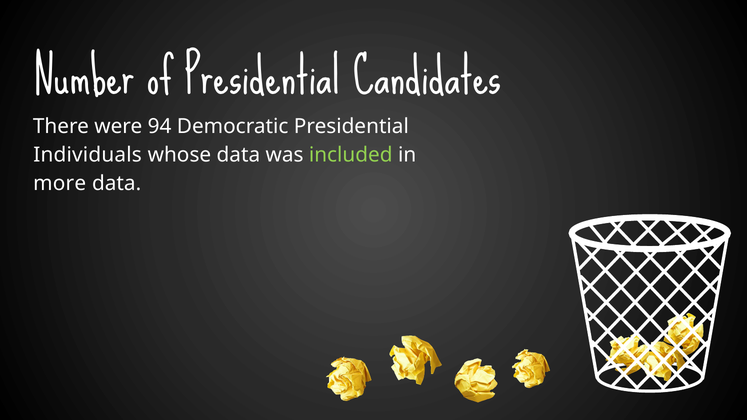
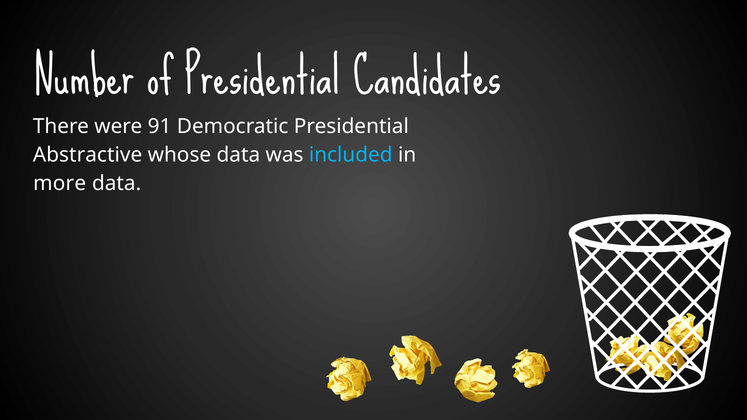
94: 94 -> 91 (160, 126)
Individuals: Individuals -> Abstractive (88, 155)
included colour: light green -> light blue (351, 155)
